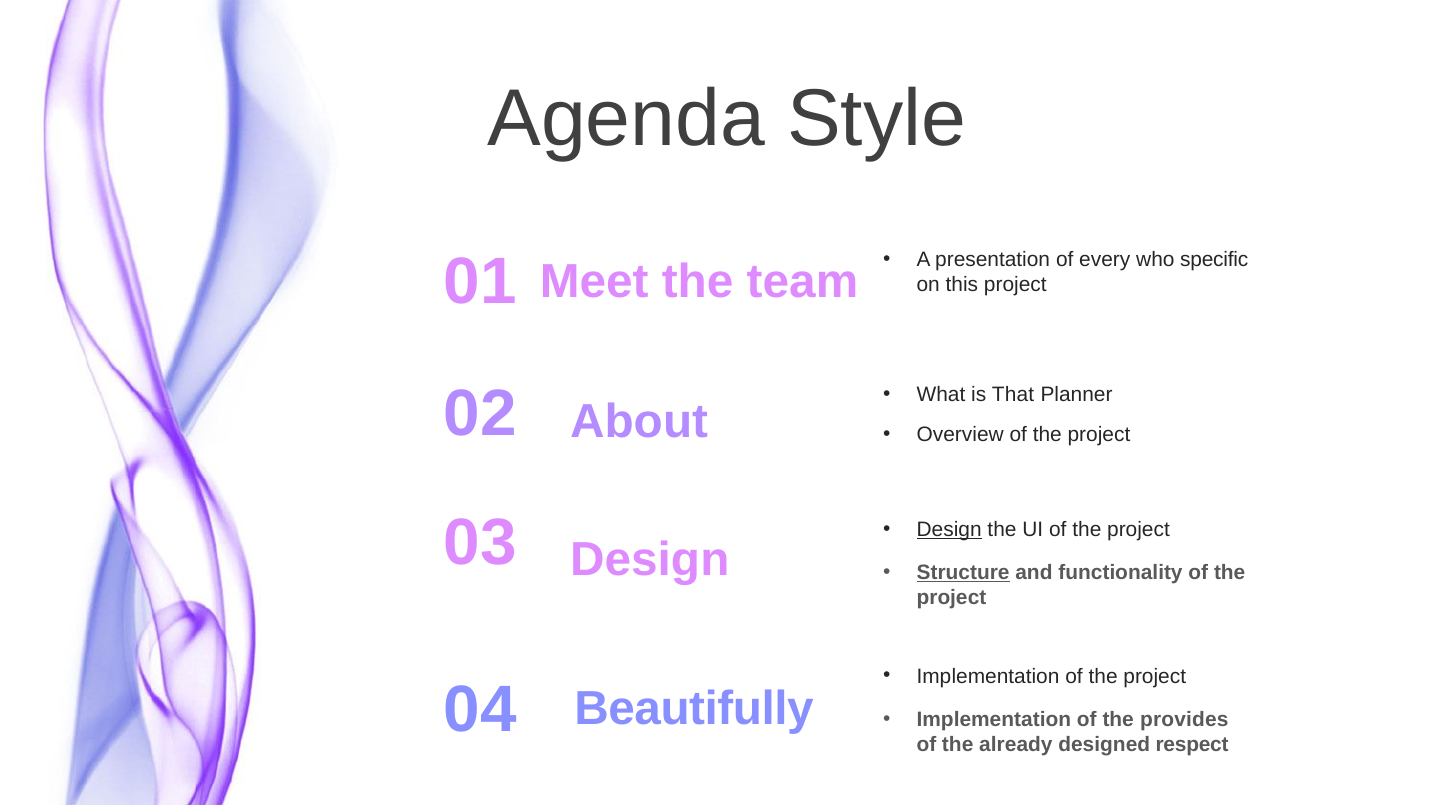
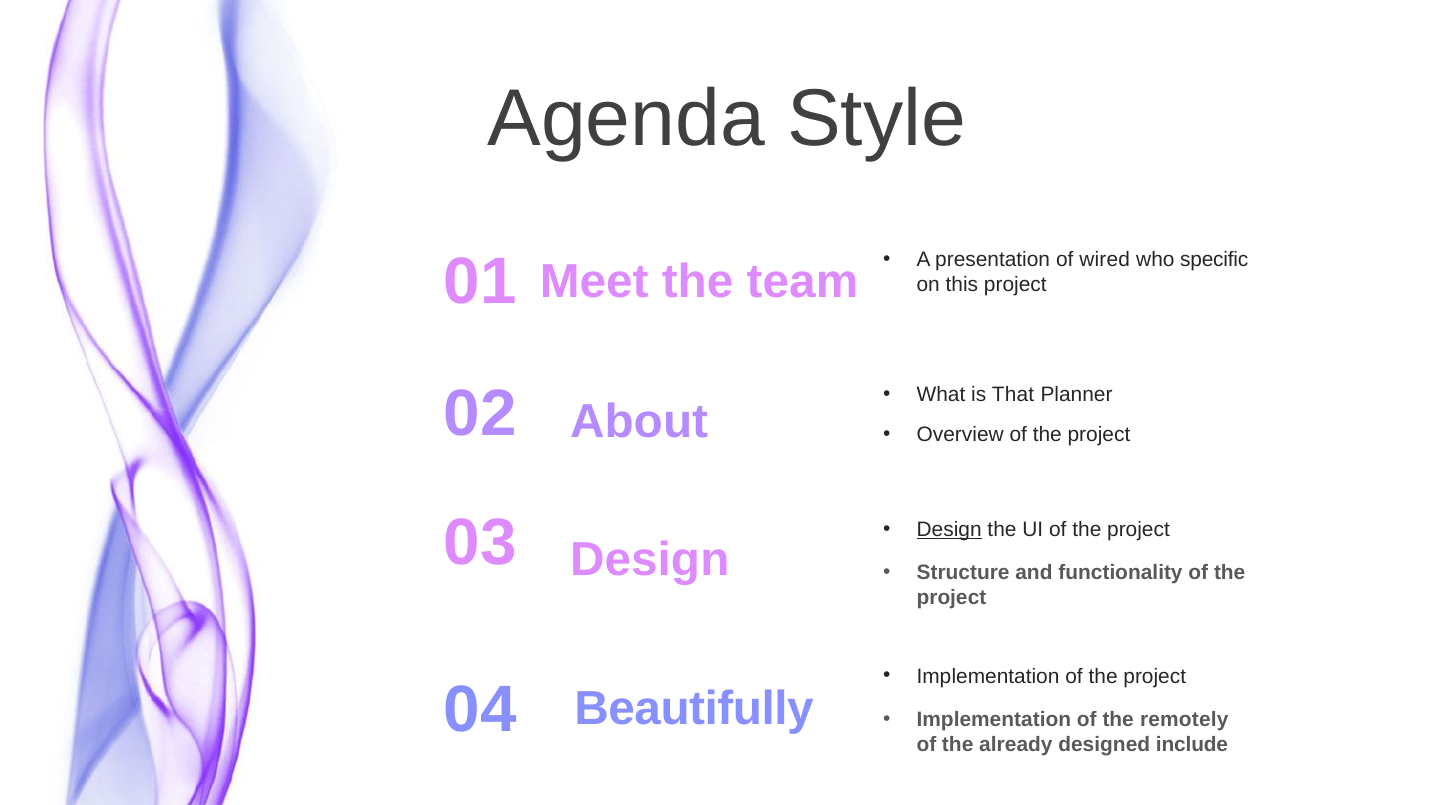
every: every -> wired (1105, 260)
Structure underline: present -> none (963, 573)
provides: provides -> remotely (1184, 720)
respect: respect -> include (1192, 745)
